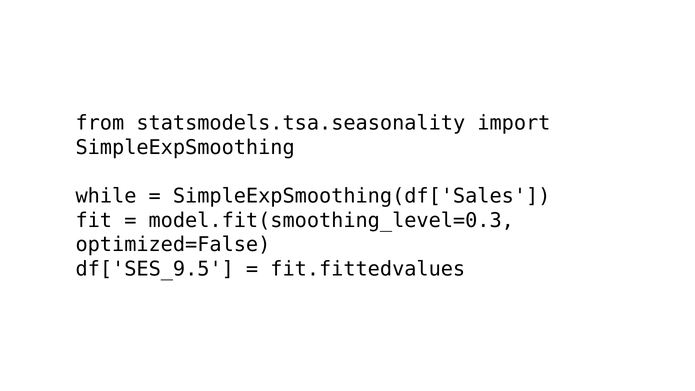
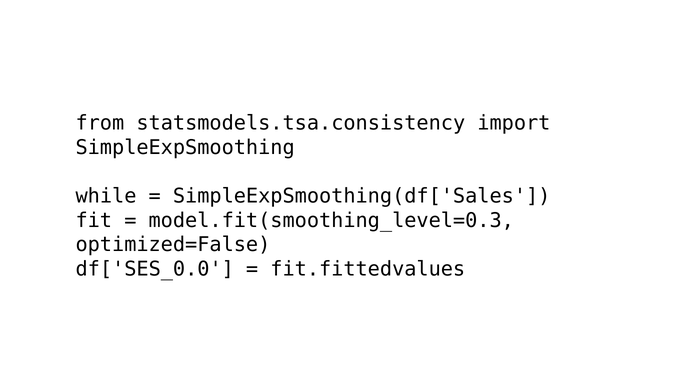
statsmodels.tsa.seasonality: statsmodels.tsa.seasonality -> statsmodels.tsa.consistency (301, 123)
df['SES_9.5: df['SES_9.5 -> df['SES_0.0 (155, 269)
